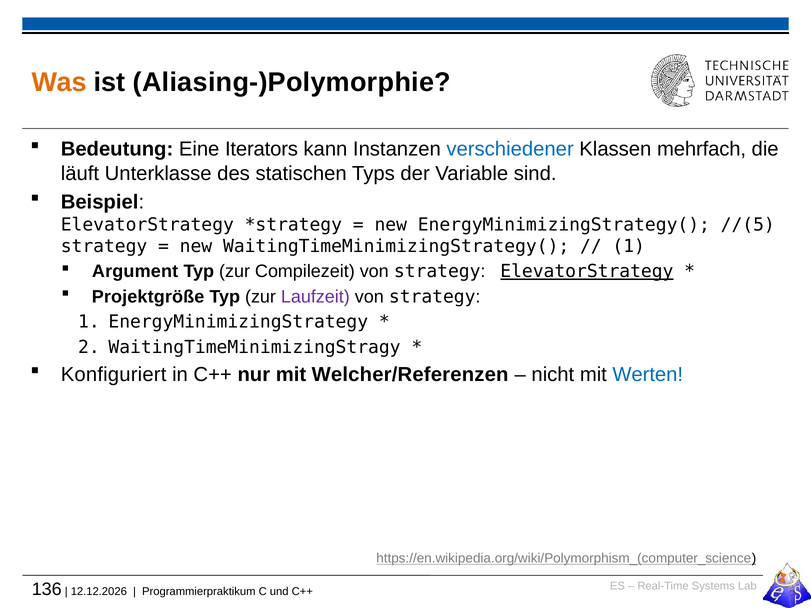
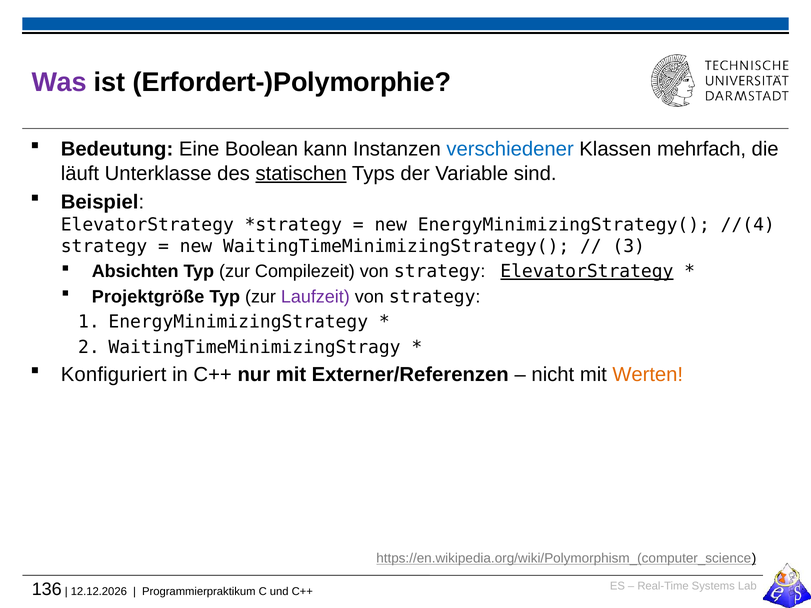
Was colour: orange -> purple (59, 82)
Aliasing-)Polymorphie: Aliasing-)Polymorphie -> Erfordert-)Polymorphie (292, 82)
Iterators: Iterators -> Boolean (262, 149)
statischen underline: none -> present (301, 174)
//(5: //(5 -> //(4 (748, 225)
1: 1 -> 3 (629, 246)
Argument: Argument -> Absichten (135, 272)
Welcher/Referenzen: Welcher/Referenzen -> Externer/Referenzen (410, 375)
Werten colour: blue -> orange (648, 375)
